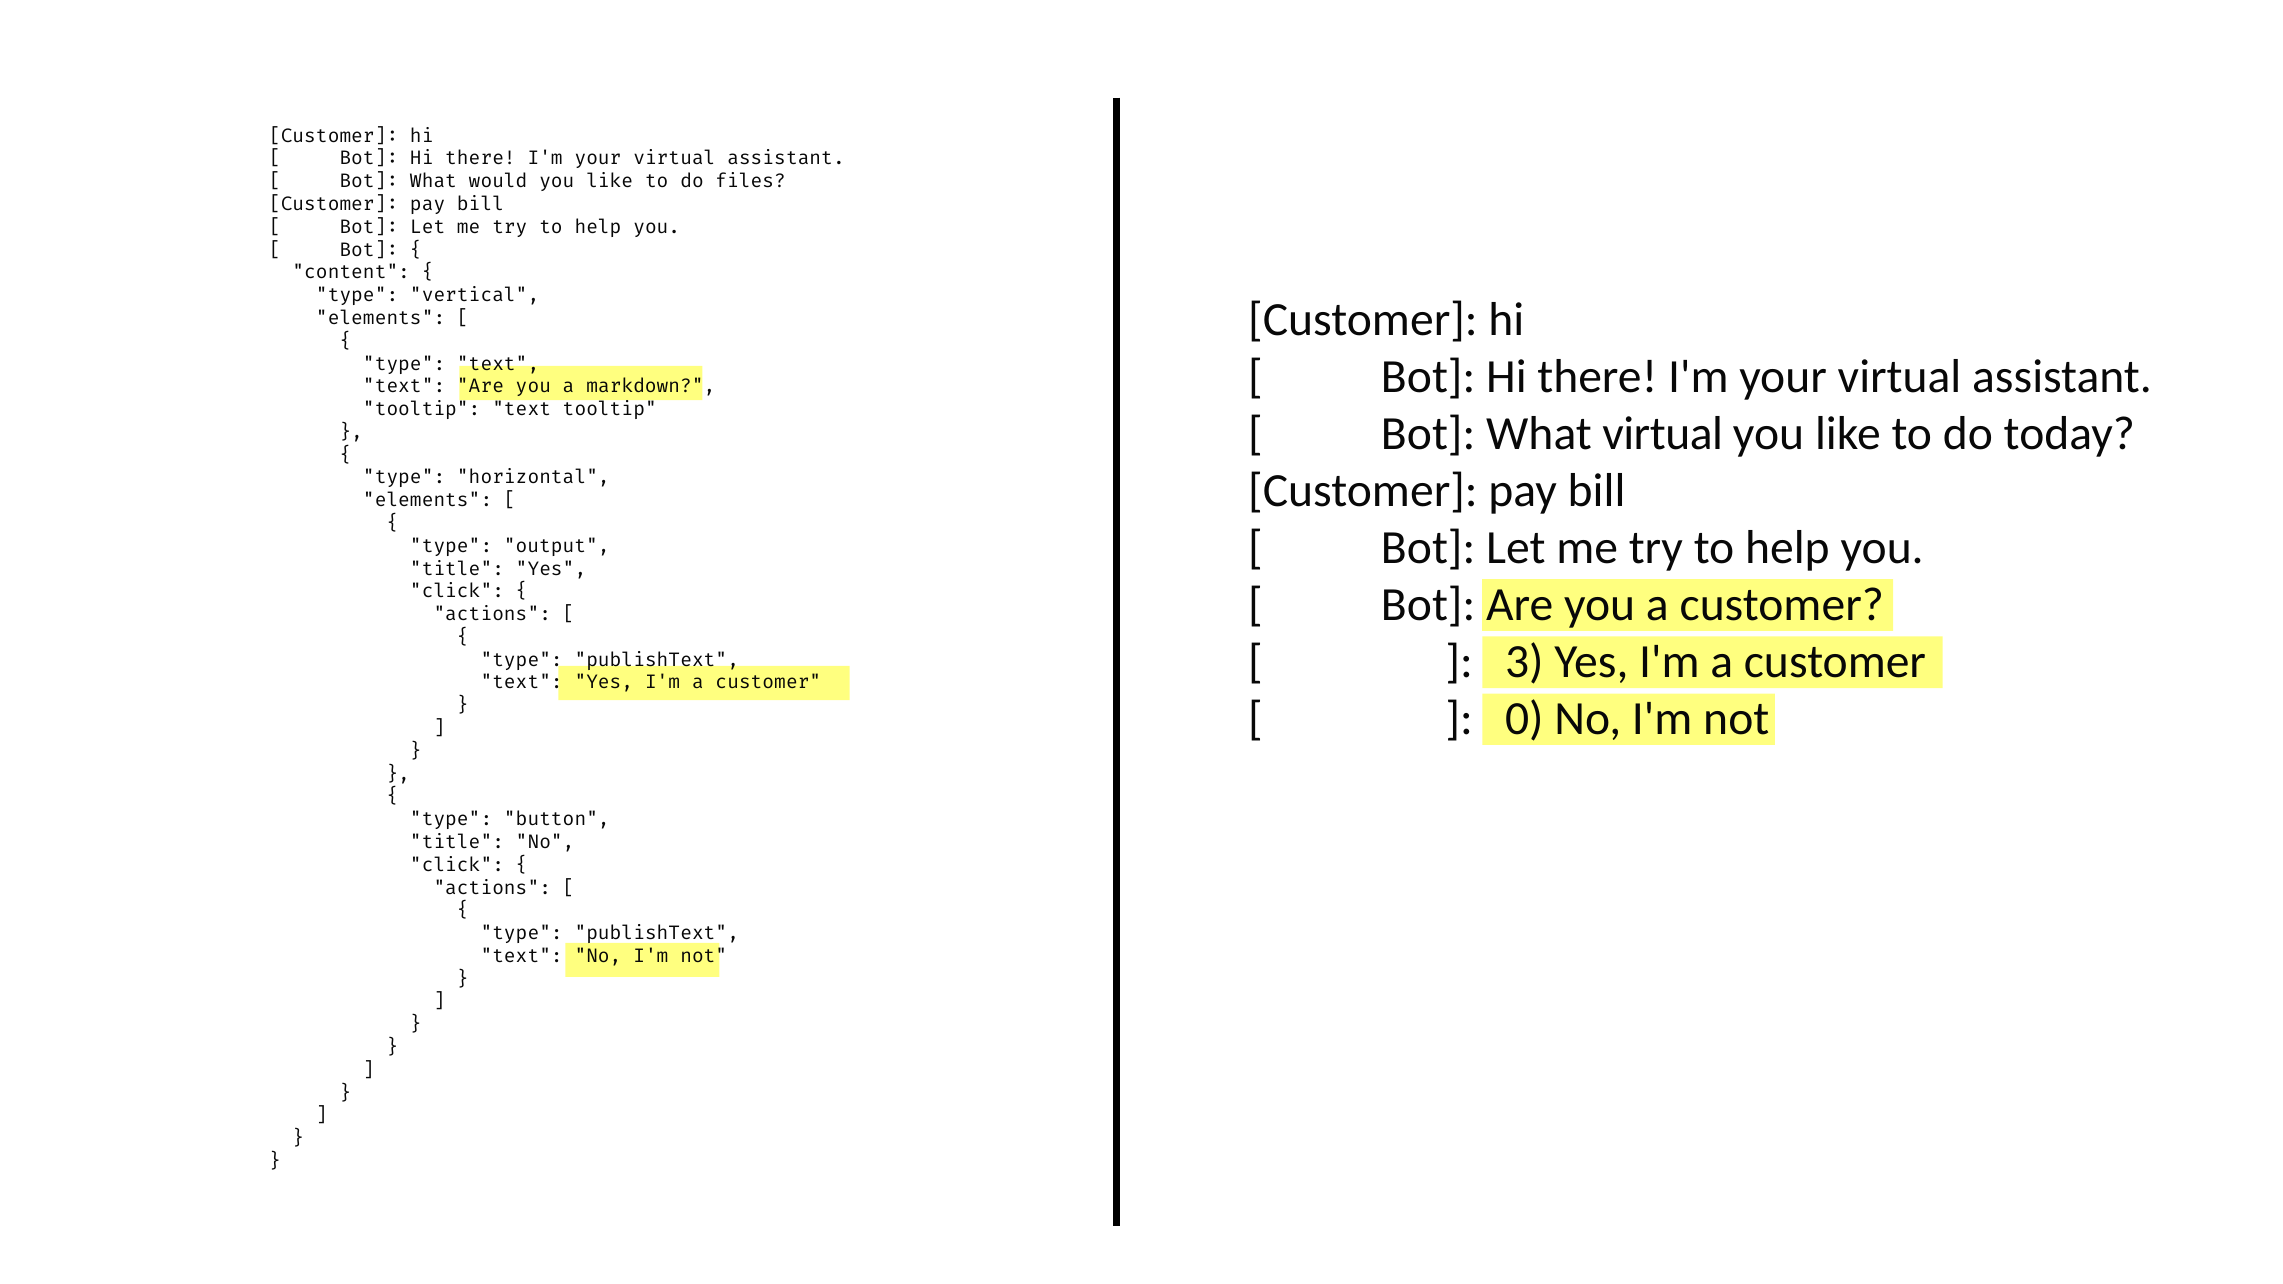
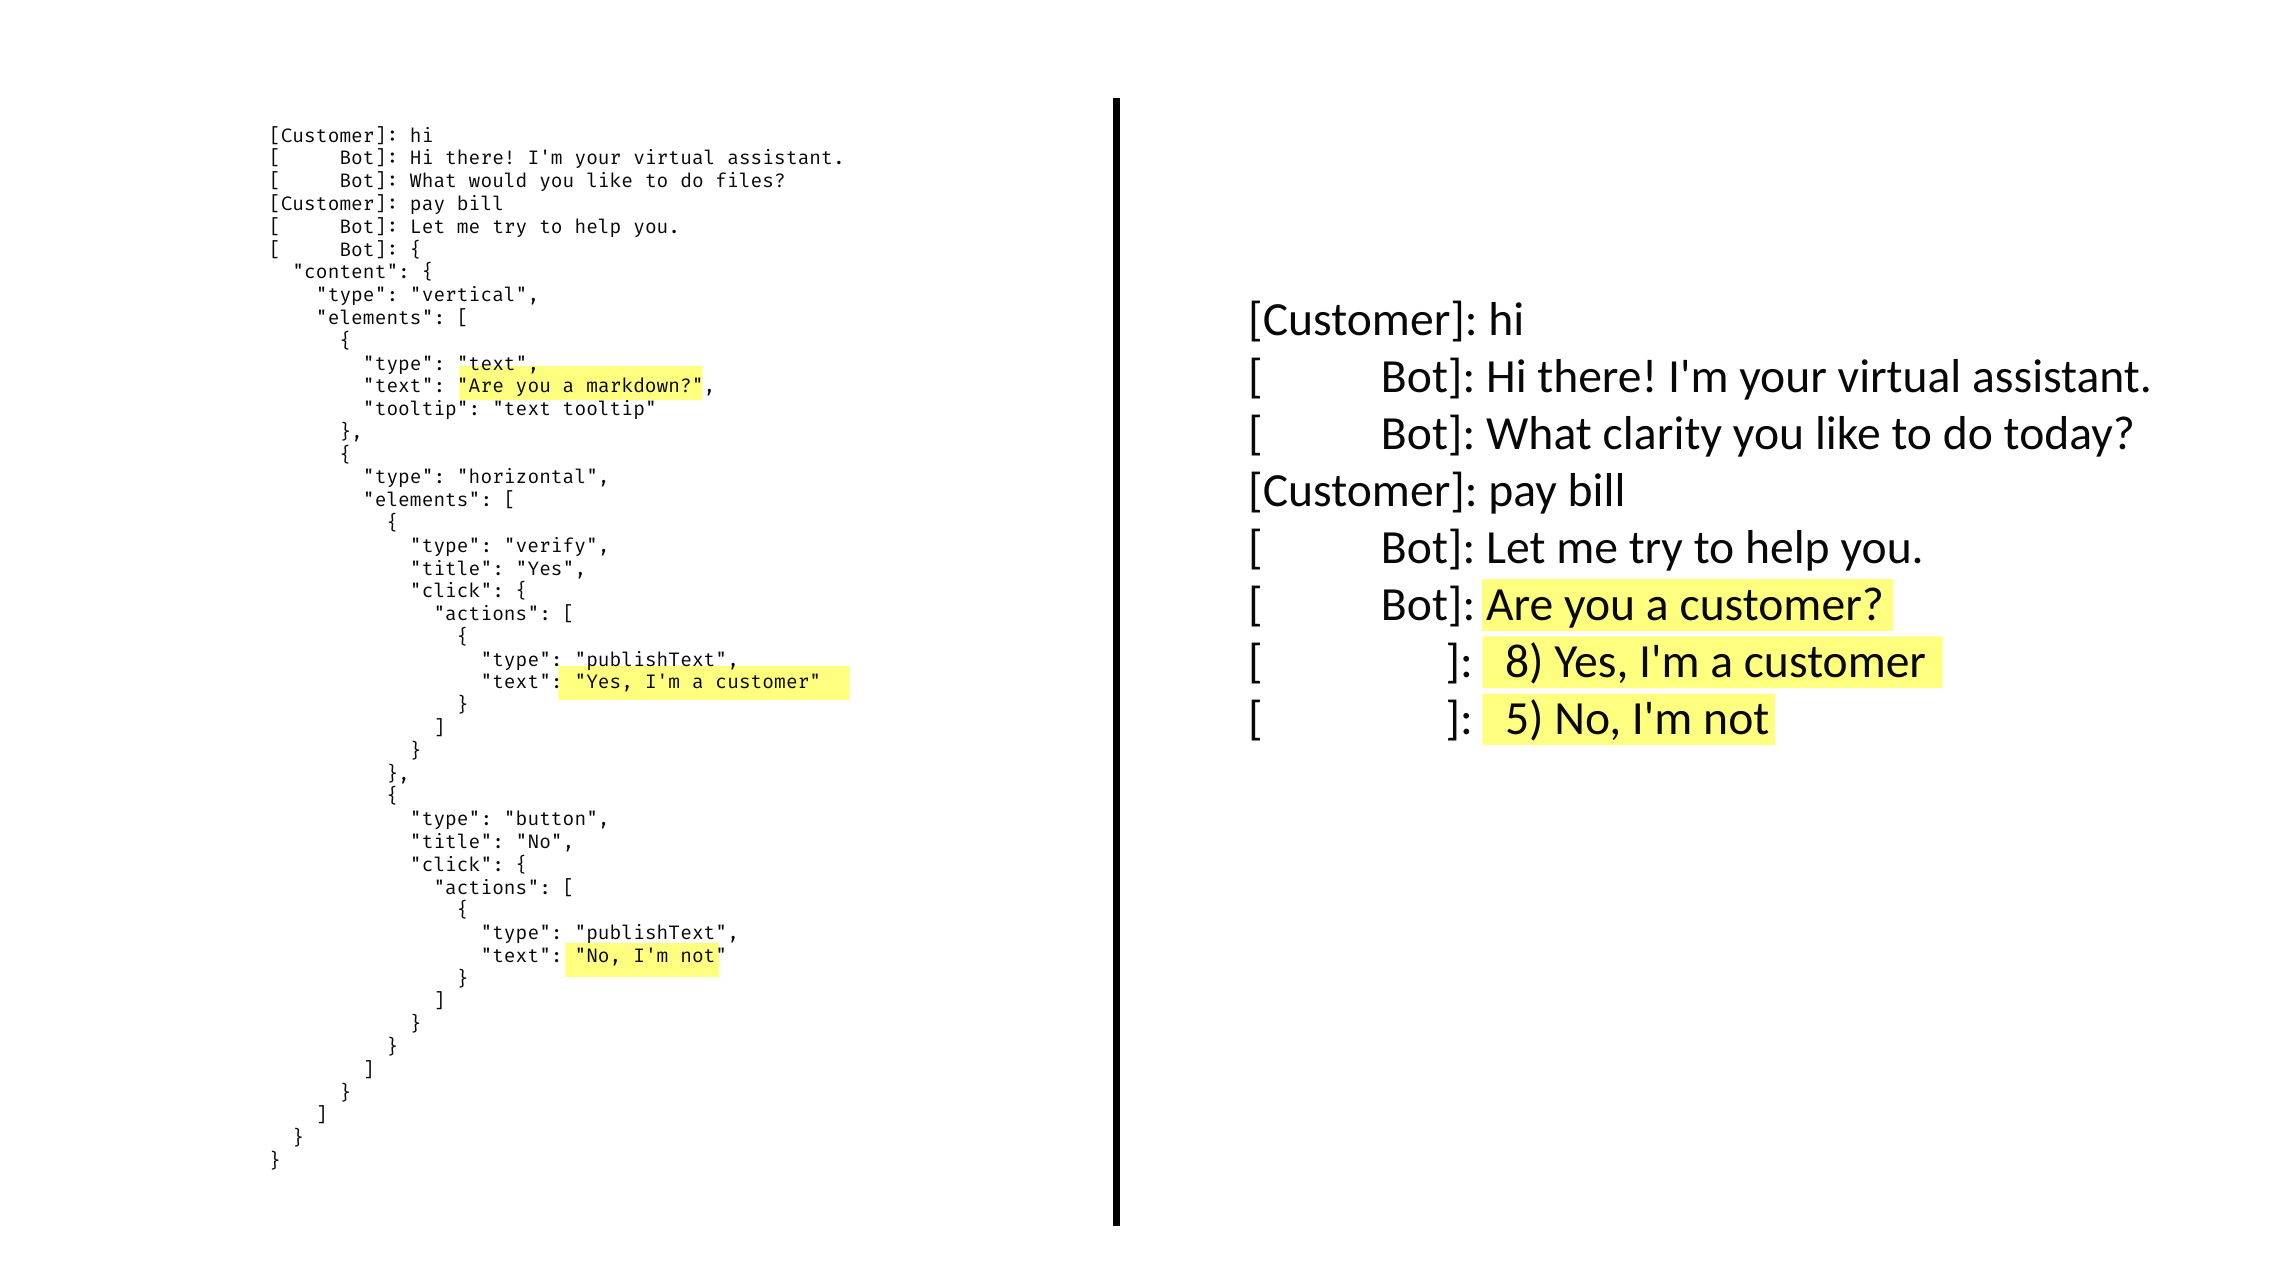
What virtual: virtual -> clarity (1662, 434)
output: output -> verify (557, 546)
3: 3 -> 8 (1524, 662)
0: 0 -> 5 (1524, 719)
